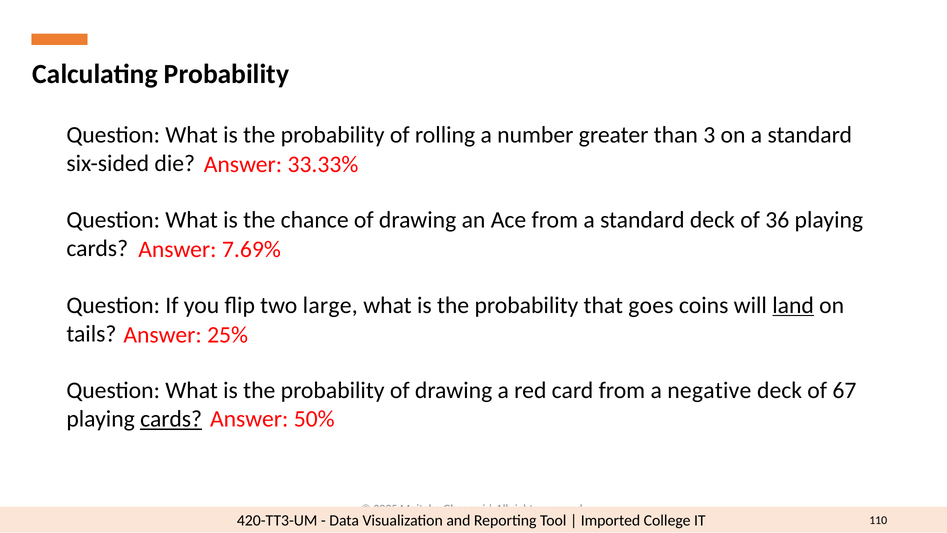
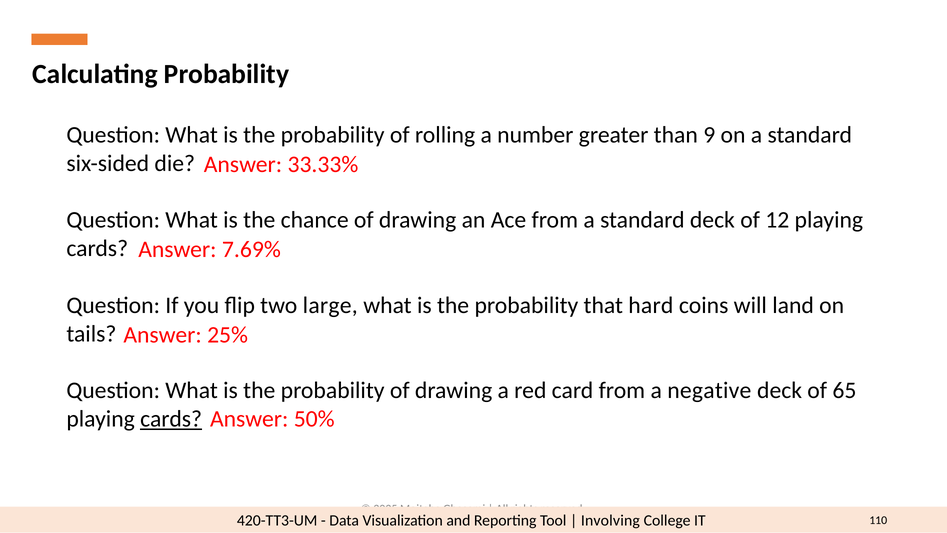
3: 3 -> 9 (709, 135)
36: 36 -> 12 (777, 220)
goes: goes -> hard (651, 305)
land underline: present -> none (793, 305)
67: 67 -> 65 (844, 390)
Imported: Imported -> Involving (610, 520)
